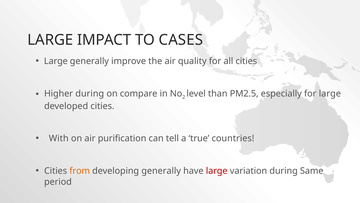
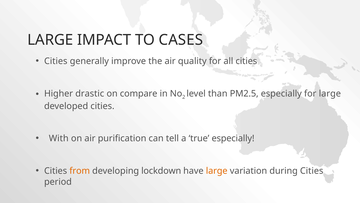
Large: Large -> Cities (56, 61)
Higher during: during -> drastic (90, 94)
true countries: countries -> especially (233, 138)
developing generally: generally -> lockdown (161, 171)
large colour: red -> orange (217, 171)
during Same: Same -> Cities (312, 171)
